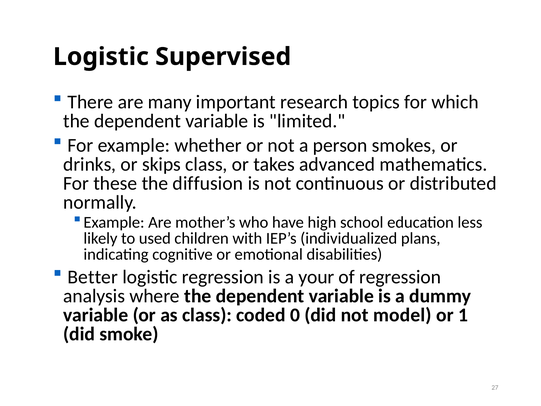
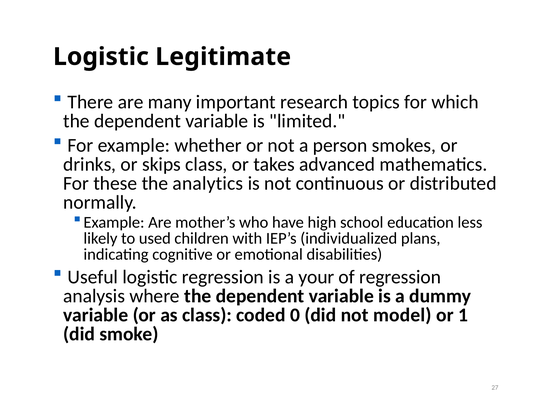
Supervised: Supervised -> Legitimate (223, 57)
diffusion: diffusion -> analytics (208, 183)
Better: Better -> Useful (93, 277)
